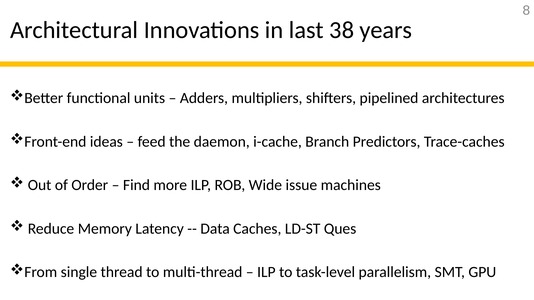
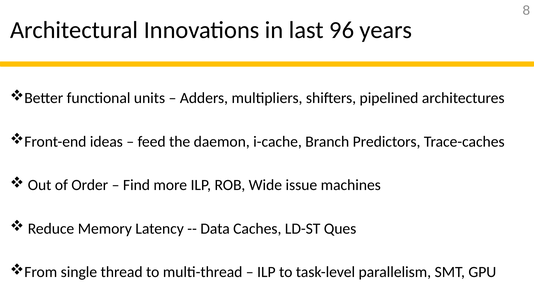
38: 38 -> 96 (342, 30)
